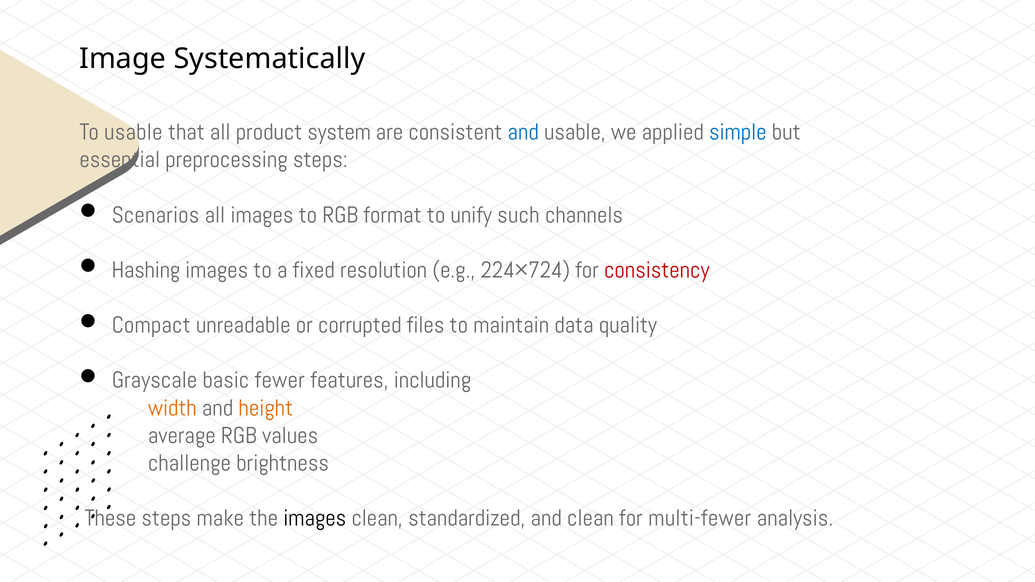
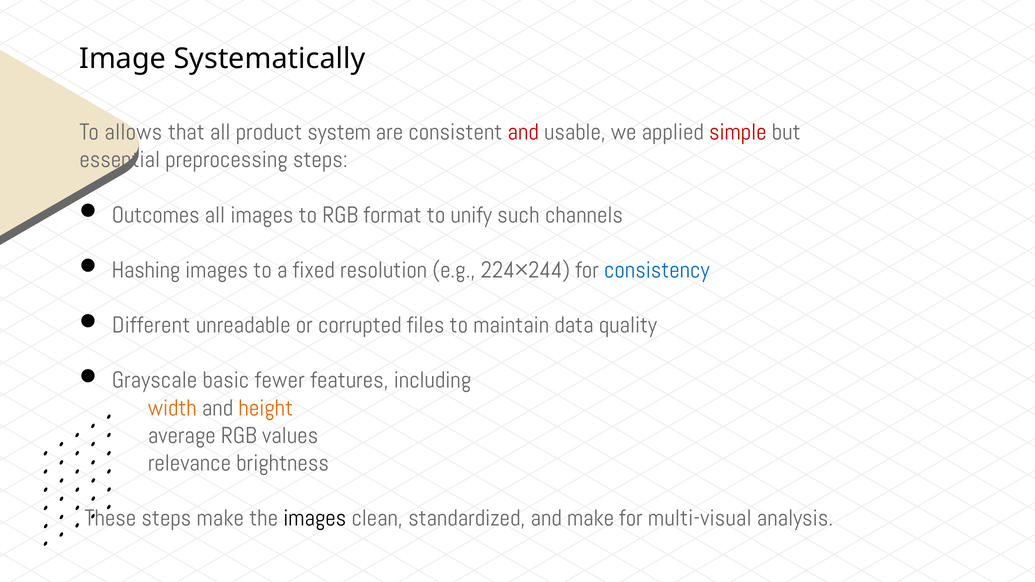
To usable: usable -> allows (133, 132)
and colour: blue -> red (523, 132)
simple colour: blue -> red (738, 132)
Scenarios: Scenarios -> Outcomes (156, 215)
224×724: 224×724 -> 224×244 (525, 270)
consistency colour: red -> blue (657, 270)
Compact: Compact -> Different (151, 325)
challenge: challenge -> relevance (189, 463)
and clean: clean -> make (591, 518)
multi-fewer: multi-fewer -> multi-visual (700, 518)
